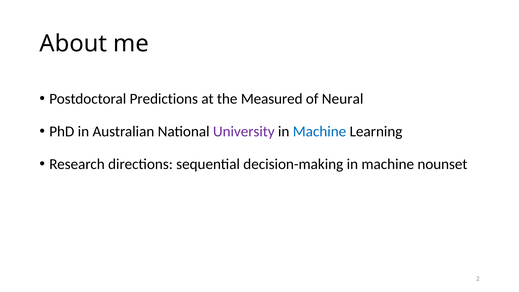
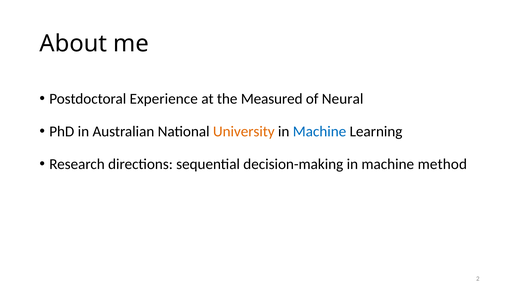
Predictions: Predictions -> Experience (164, 99)
University colour: purple -> orange (244, 132)
nounset: nounset -> method (442, 164)
